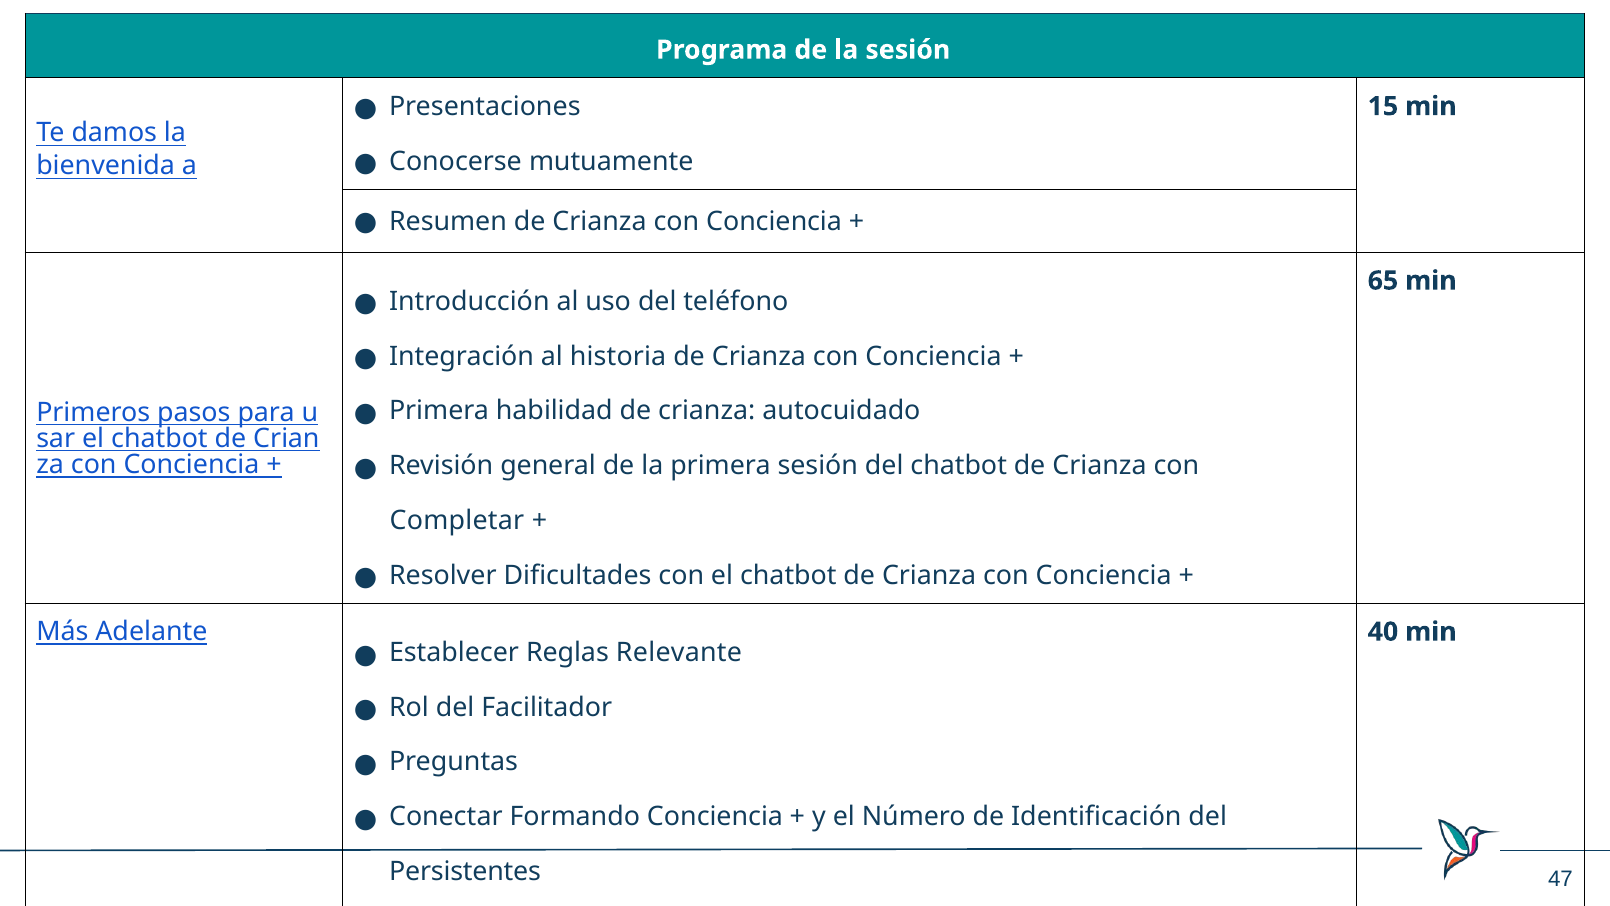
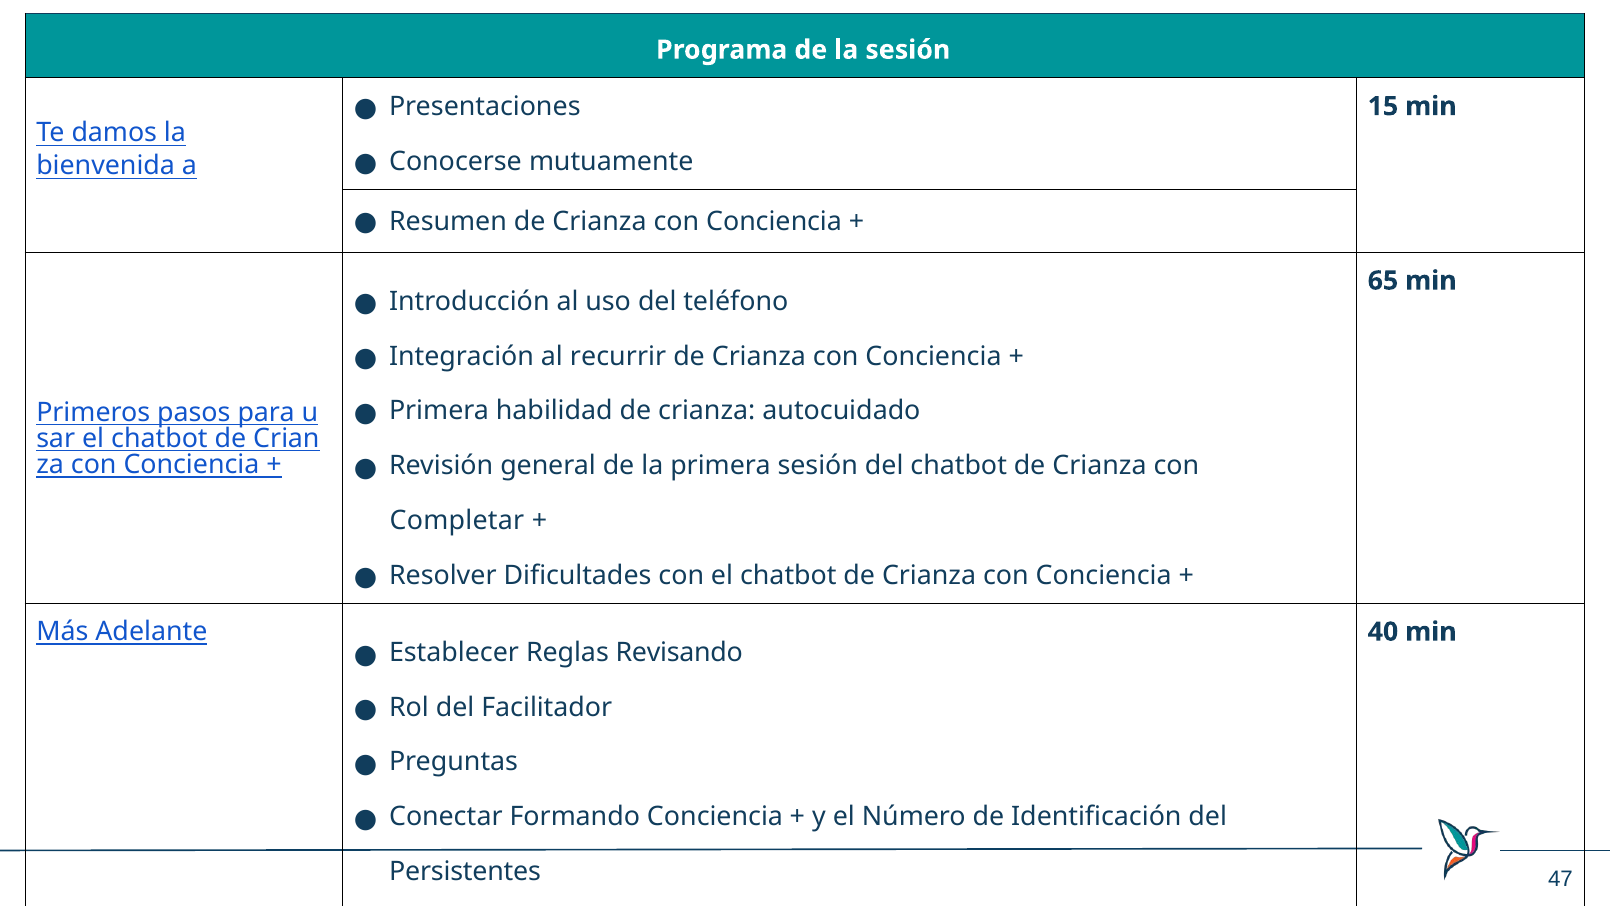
historia: historia -> recurrir (618, 356)
Relevante: Relevante -> Revisando (679, 652)
